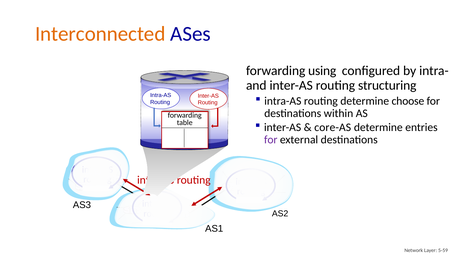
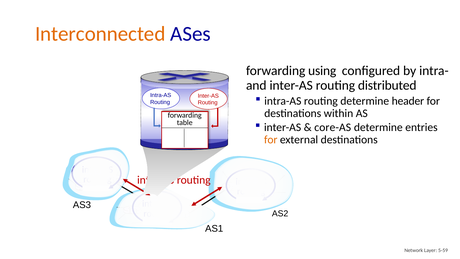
structuring: structuring -> distributed (387, 85)
choose: choose -> header (408, 101)
for colour: purple -> orange (271, 140)
